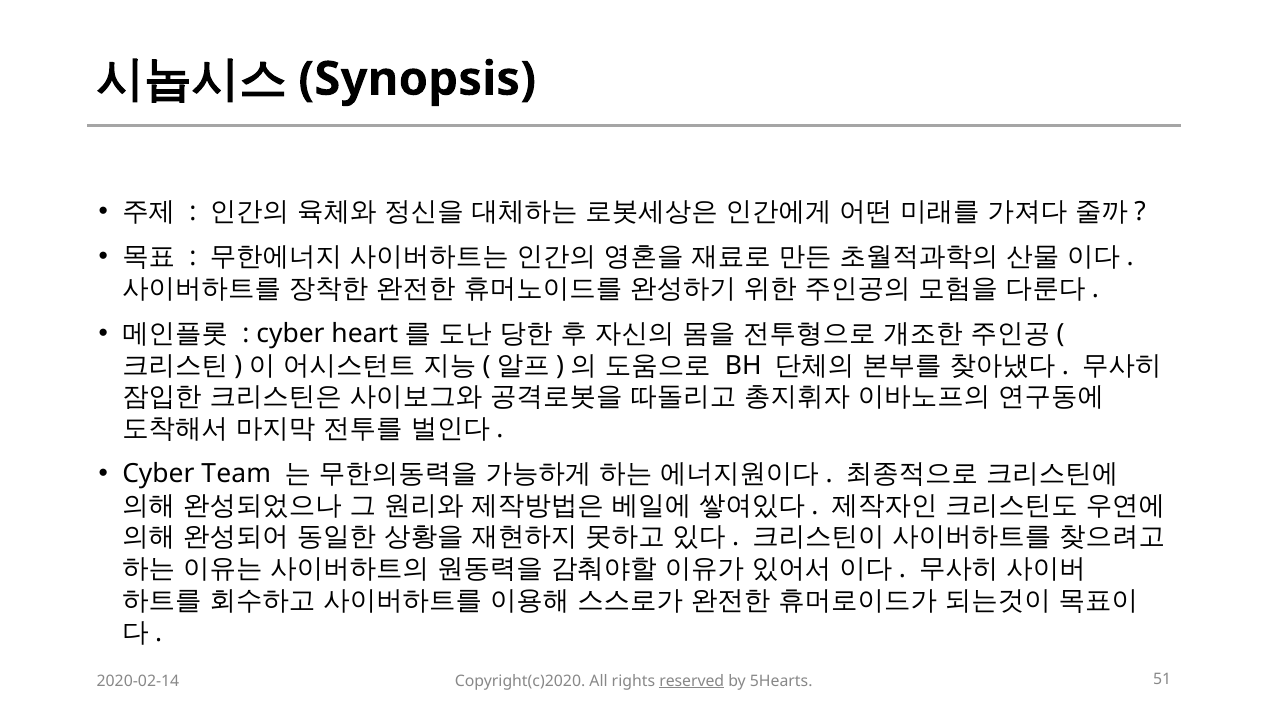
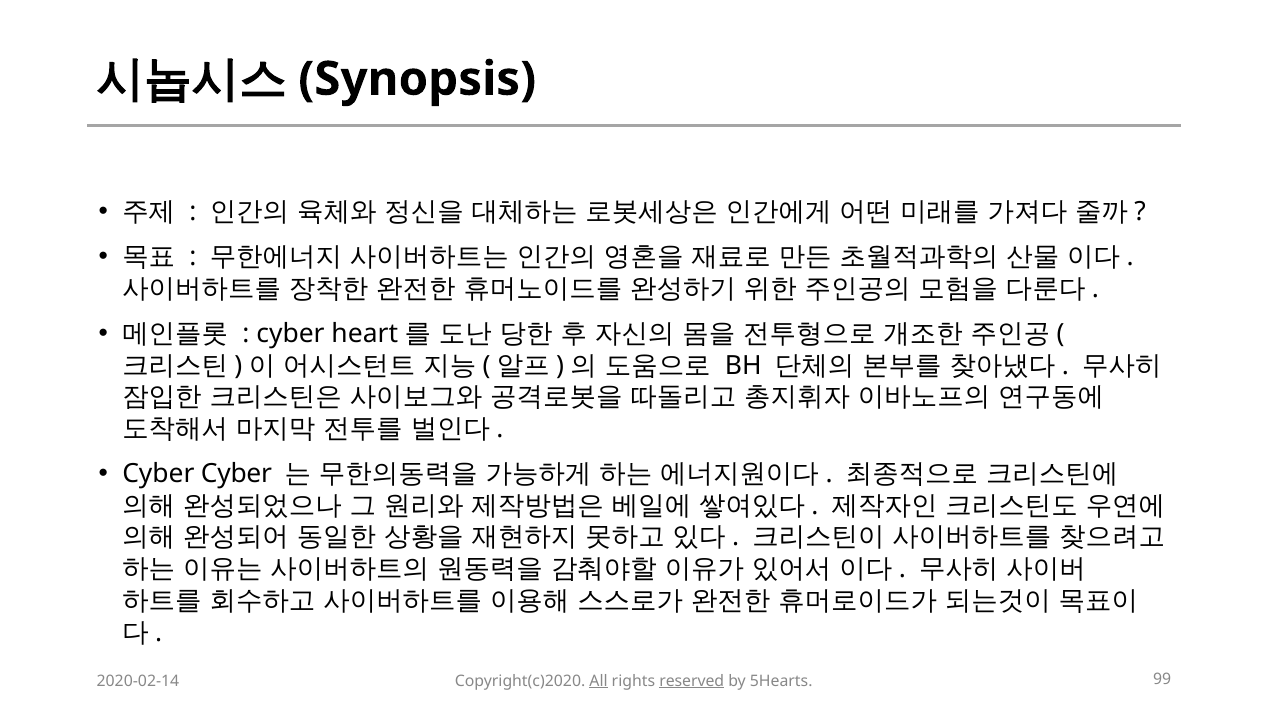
Cyber Team: Team -> Cyber (236, 474)
All underline: none -> present (599, 681)
51: 51 -> 99 (1162, 680)
